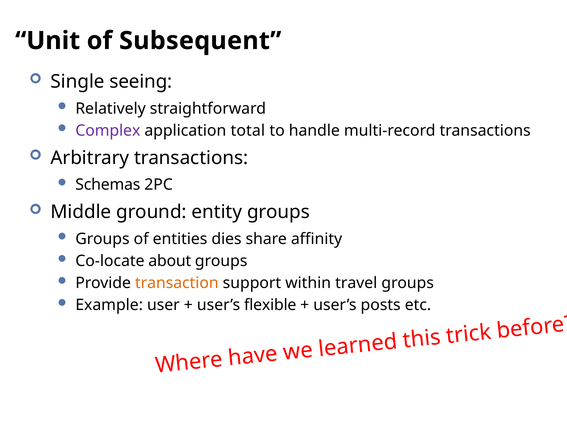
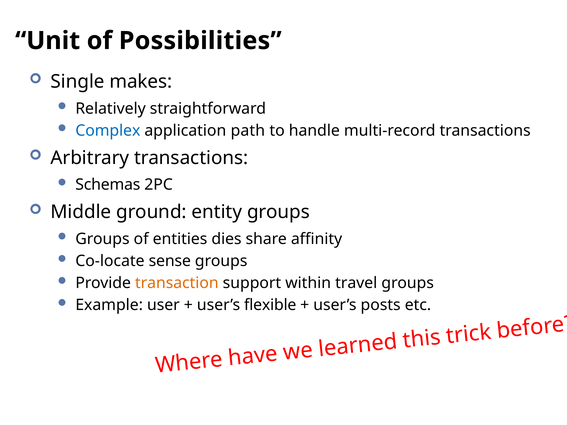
Subsequent: Subsequent -> Possibilities (200, 41)
seeing: seeing -> makes (141, 82)
Complex colour: purple -> blue (108, 131)
total: total -> path (248, 131)
about: about -> sense (170, 261)
